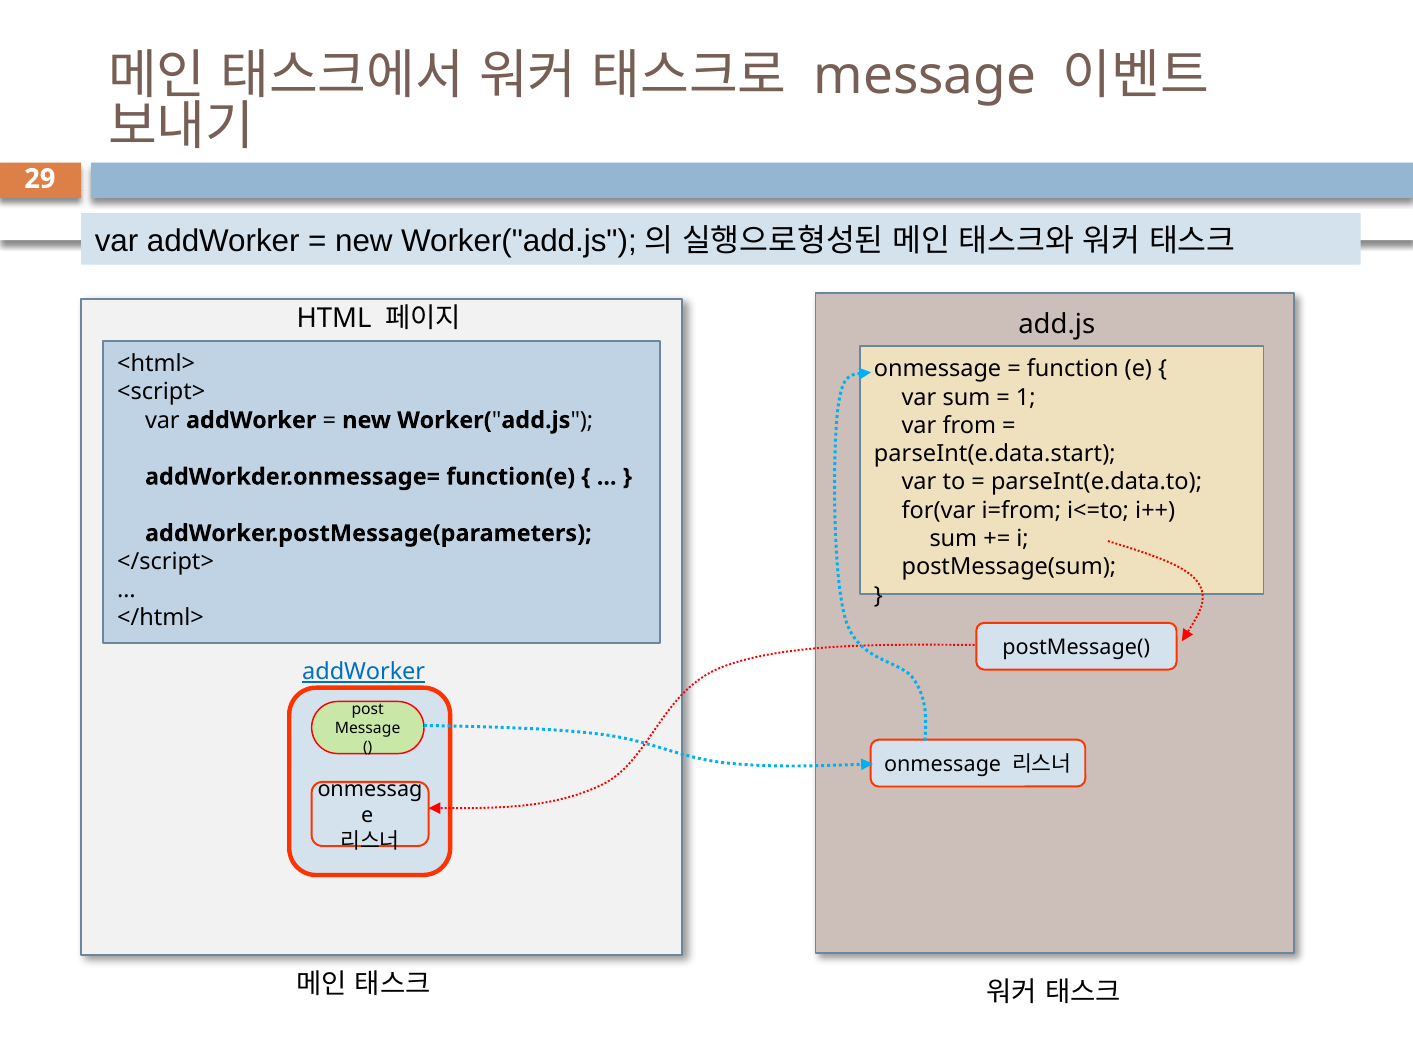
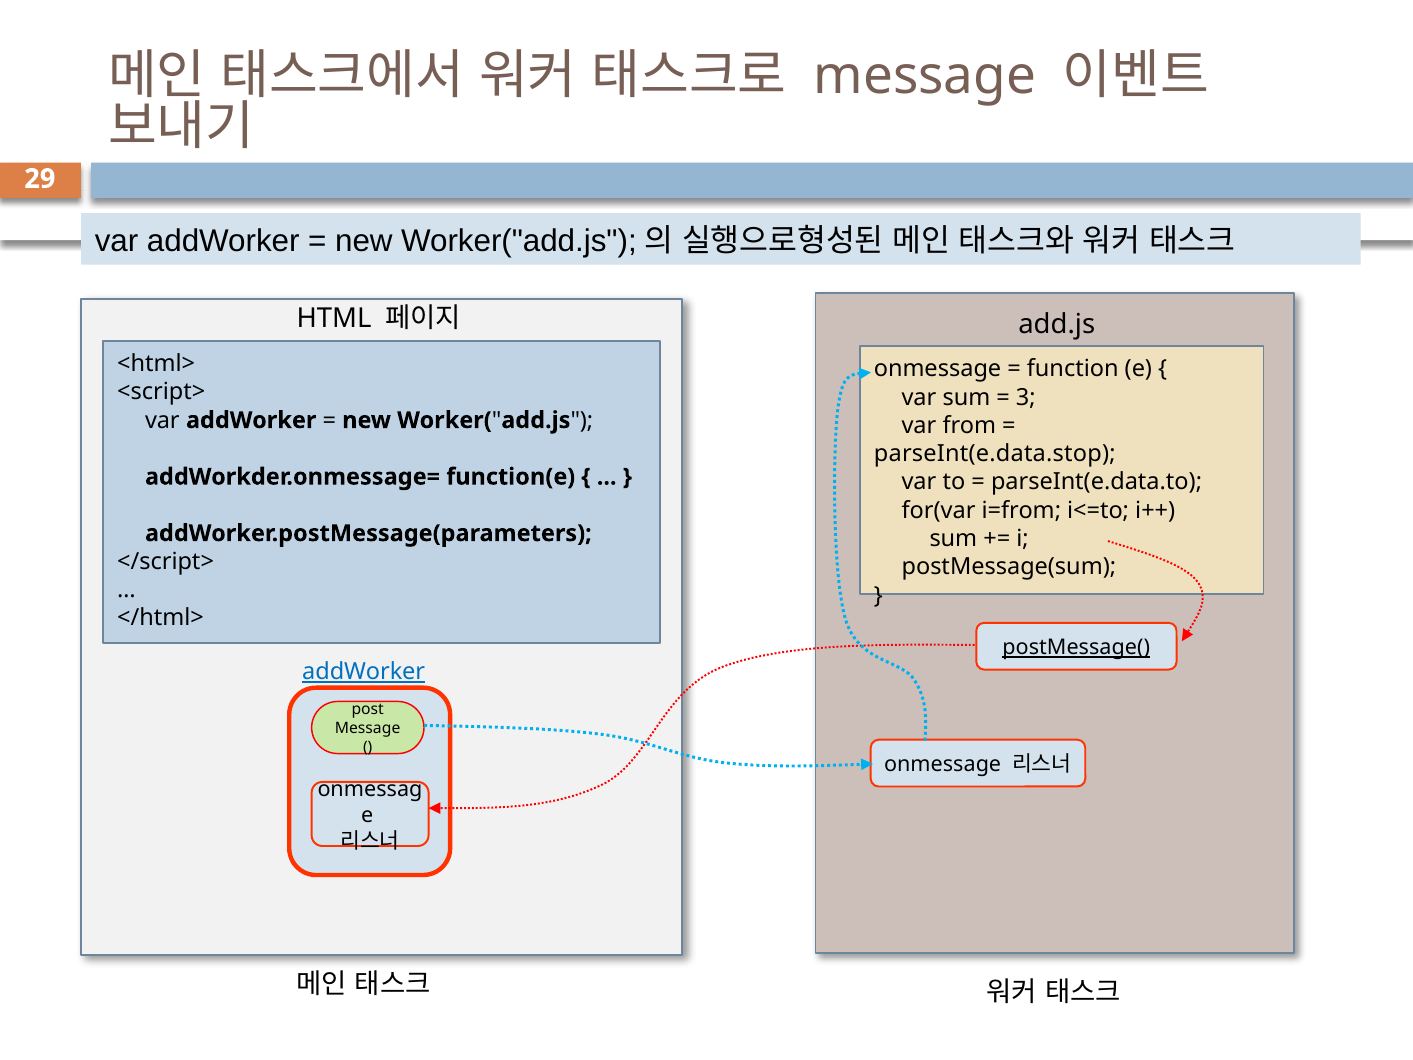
1: 1 -> 3 (1026, 397)
parseInt(e.data.start: parseInt(e.data.start -> parseInt(e.data.stop (995, 454)
postMessage( underline: none -> present (1076, 648)
